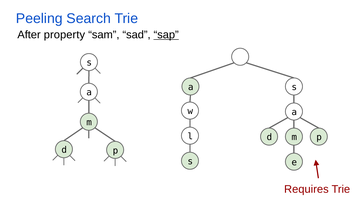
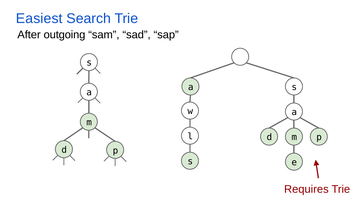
Peeling: Peeling -> Easiest (39, 19)
property: property -> outgoing (65, 35)
sap underline: present -> none (166, 35)
